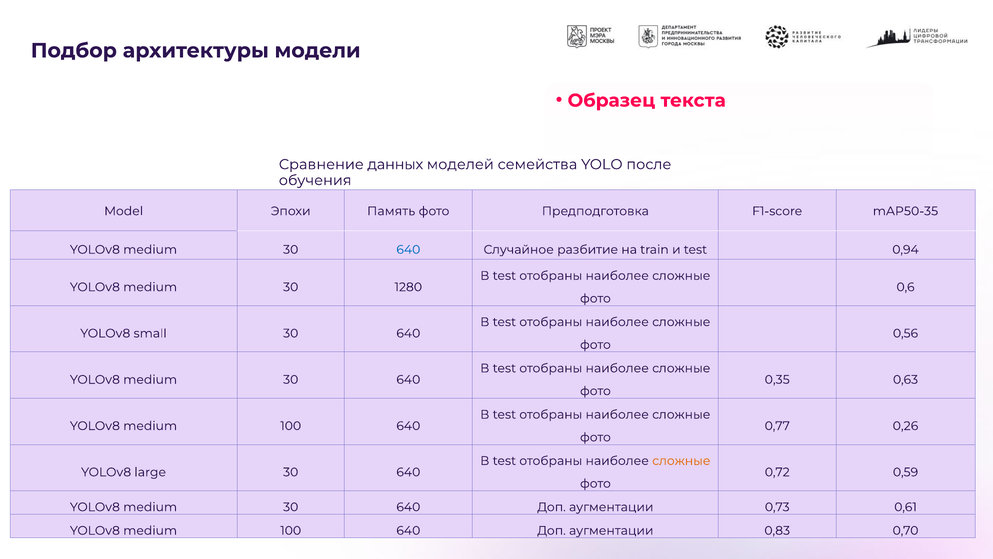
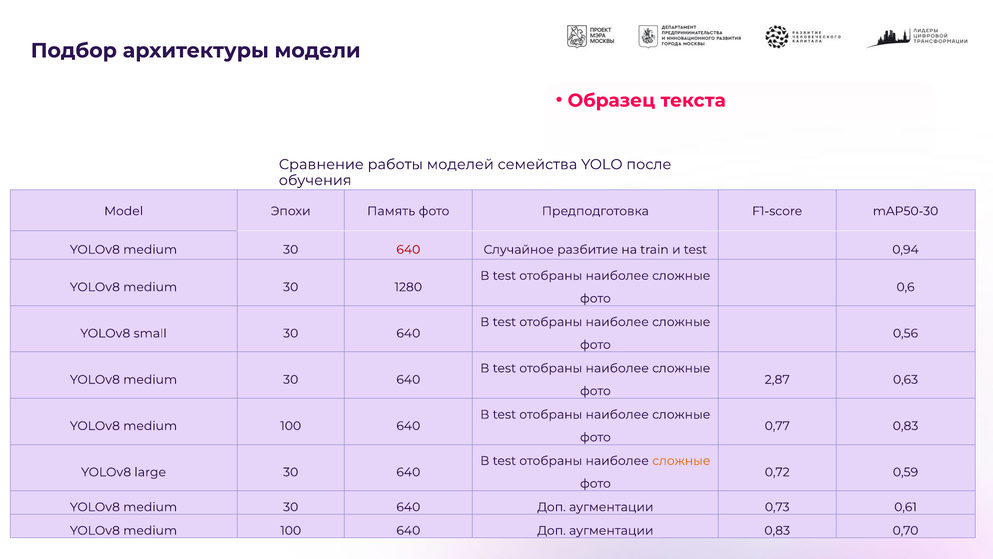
данных: данных -> работы (395, 164)
mAP50-35: mAP50-35 -> mAP50-30 (906, 211)
640 colour: blue -> red (408, 249)
0,35: 0,35 -> 2,87 (777, 379)
0,77 0,26: 0,26 -> 0,83 (906, 426)
